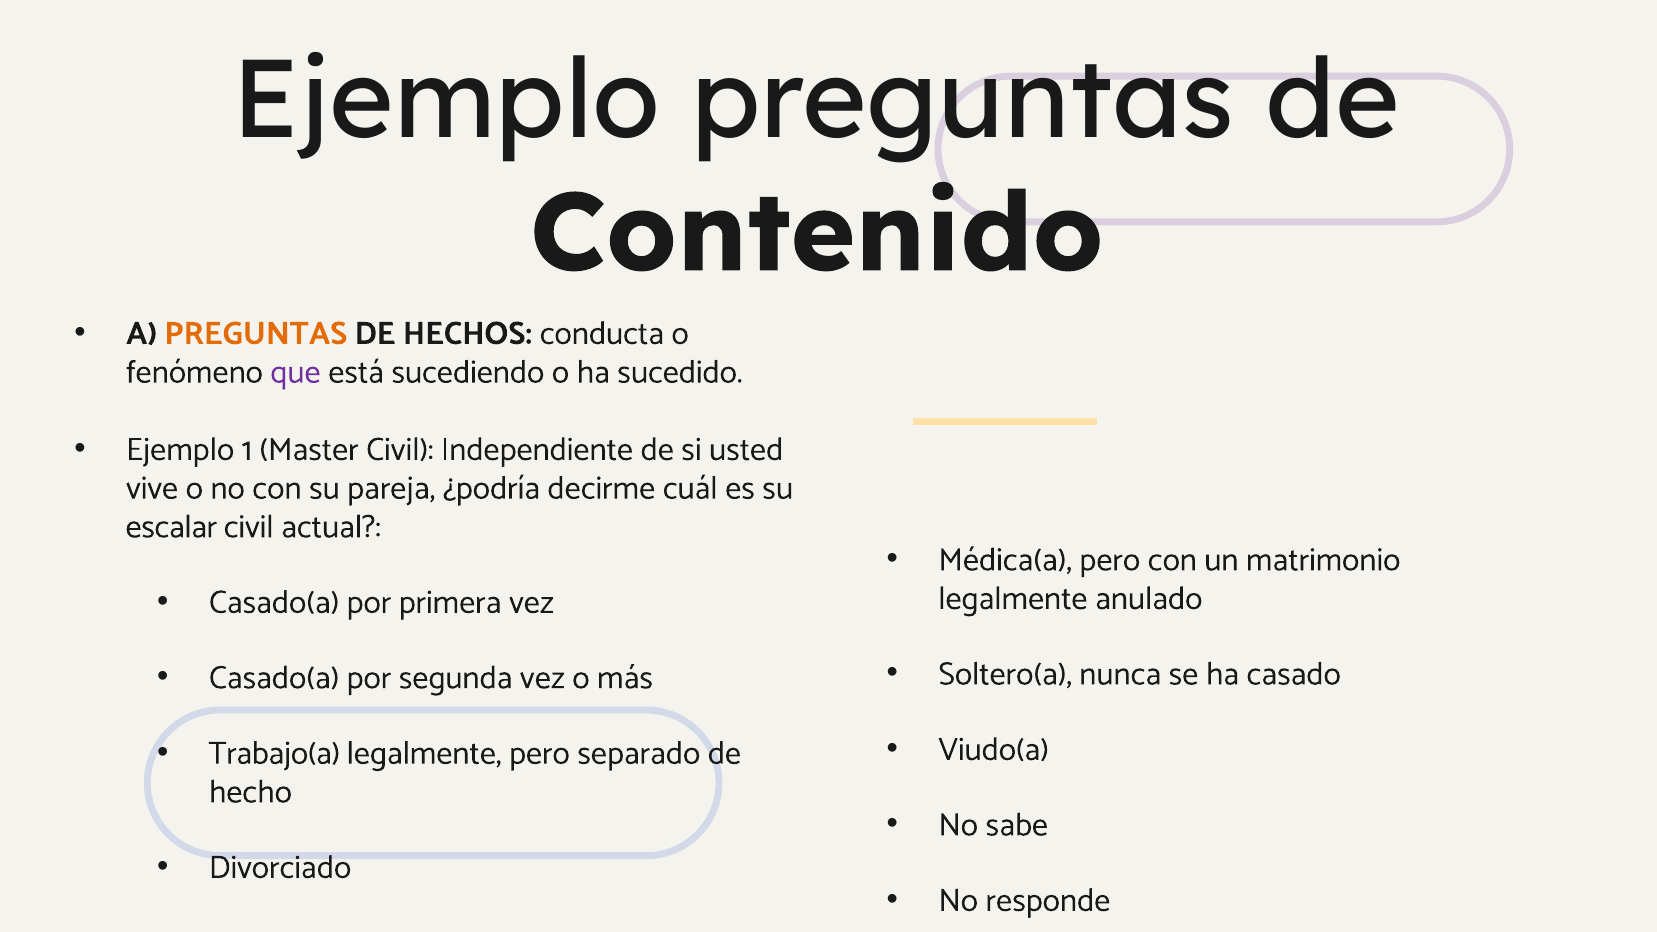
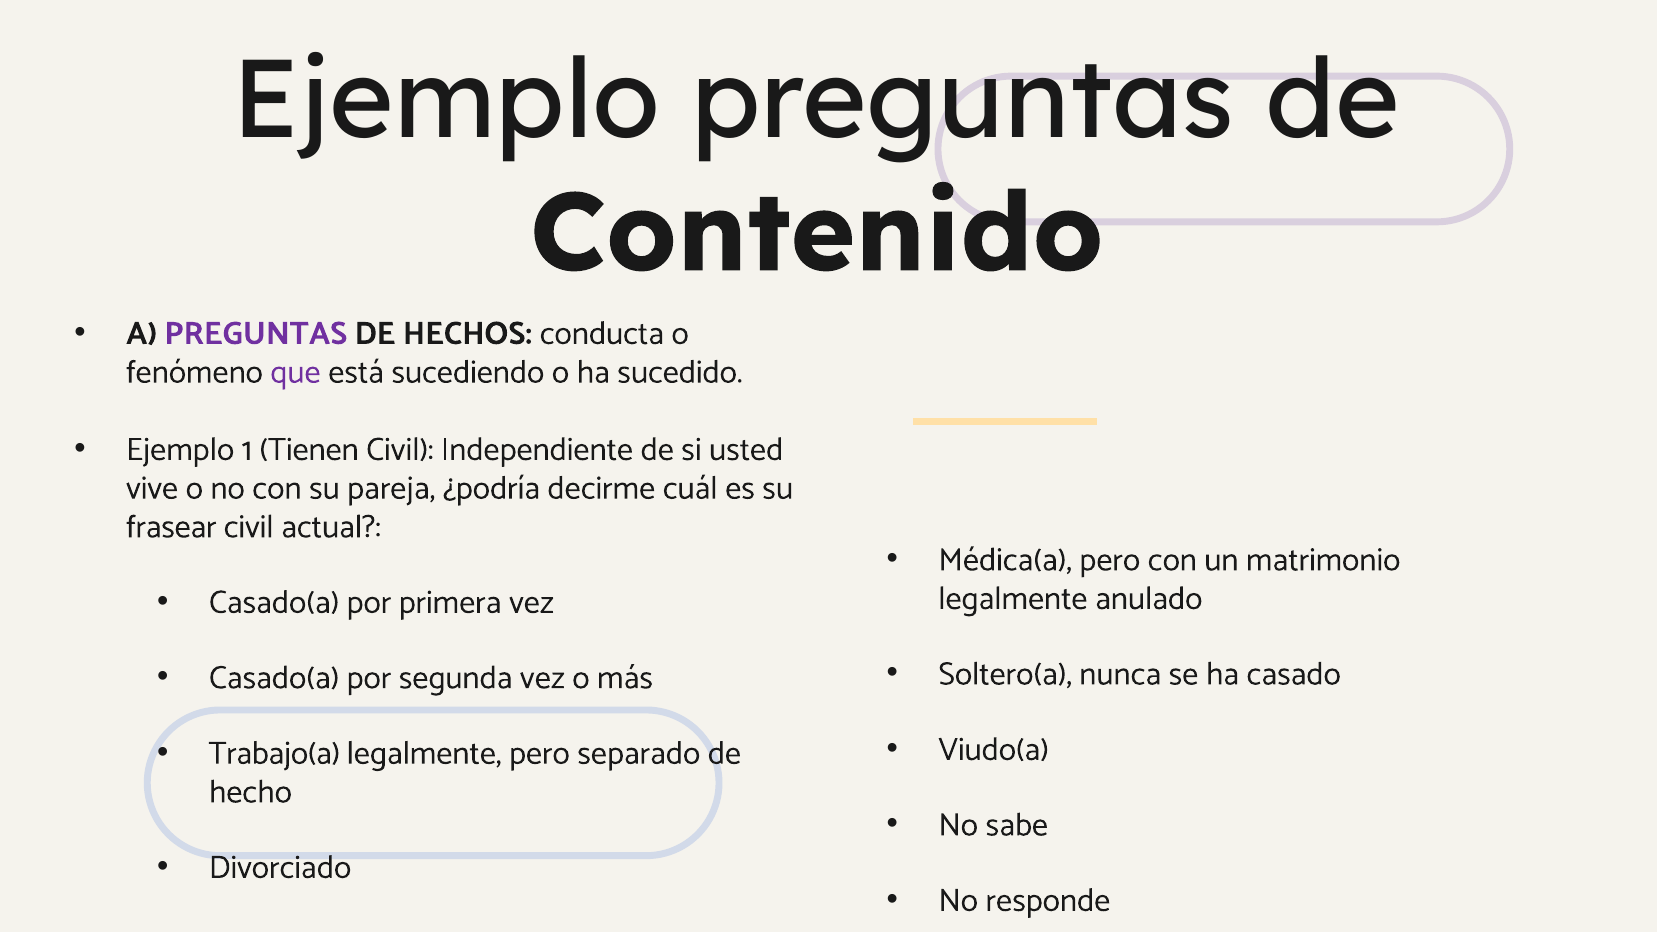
PREGUNTAS colour: orange -> purple (256, 333)
Master: Master -> Tienen (309, 449)
escalar: escalar -> frasear (171, 527)
